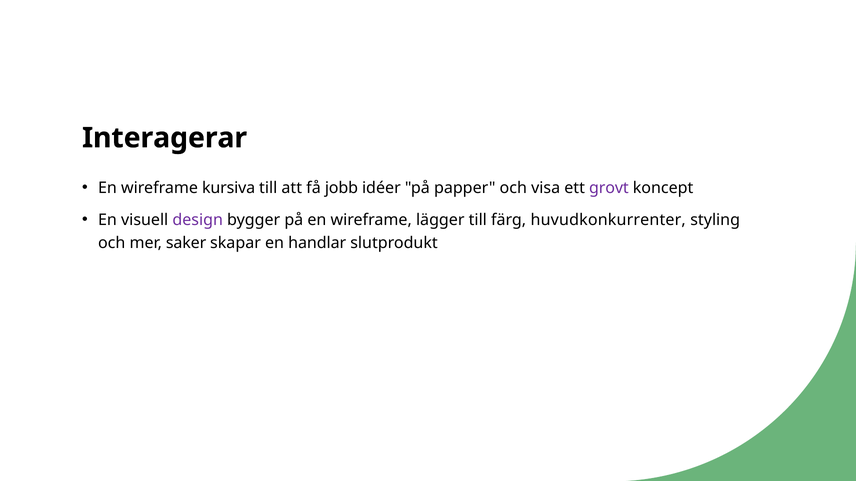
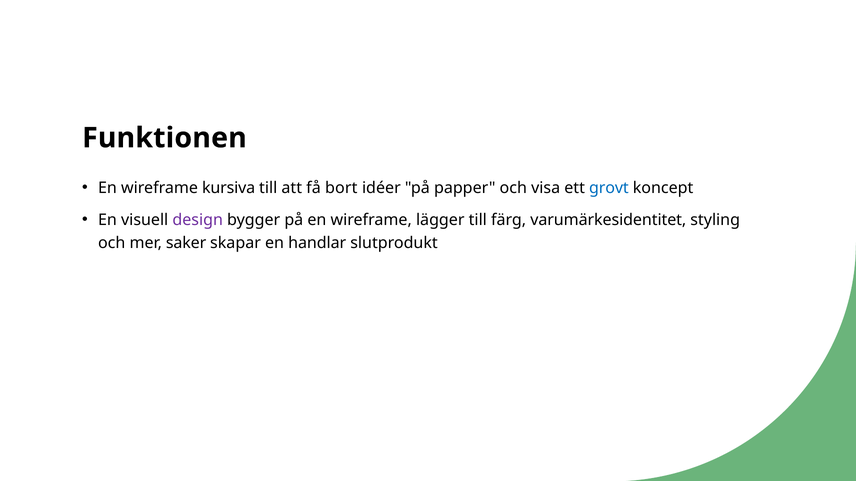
Interagerar: Interagerar -> Funktionen (164, 138)
jobb: jobb -> bort (341, 188)
grovt colour: purple -> blue (609, 188)
huvudkonkurrenter: huvudkonkurrenter -> varumärkesidentitet (608, 220)
